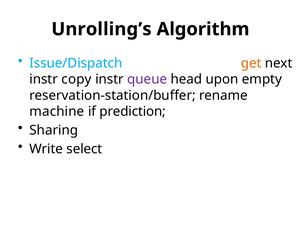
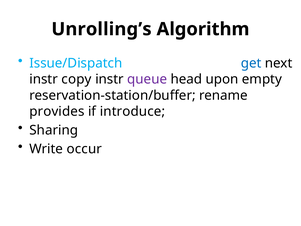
get colour: orange -> blue (251, 63)
machine: machine -> provides (57, 111)
prediction: prediction -> introduce (133, 111)
select: select -> occur (84, 149)
